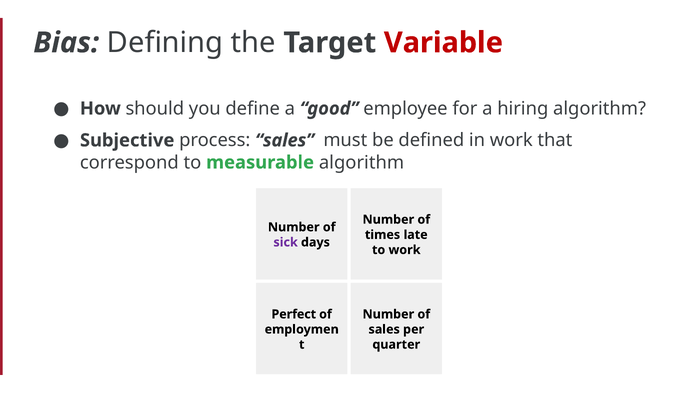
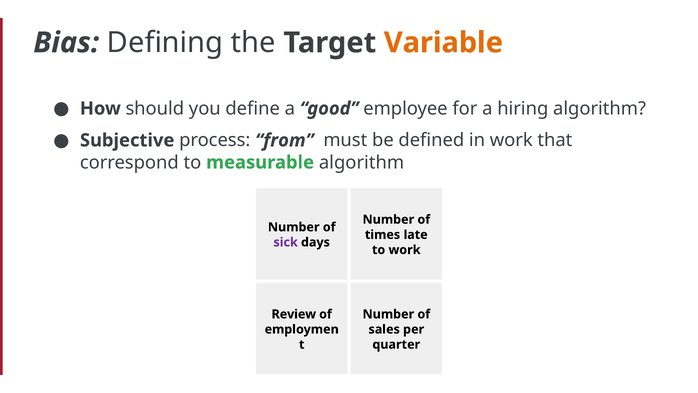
Variable colour: red -> orange (443, 43)
process sales: sales -> from (284, 140)
Perfect: Perfect -> Review (294, 314)
